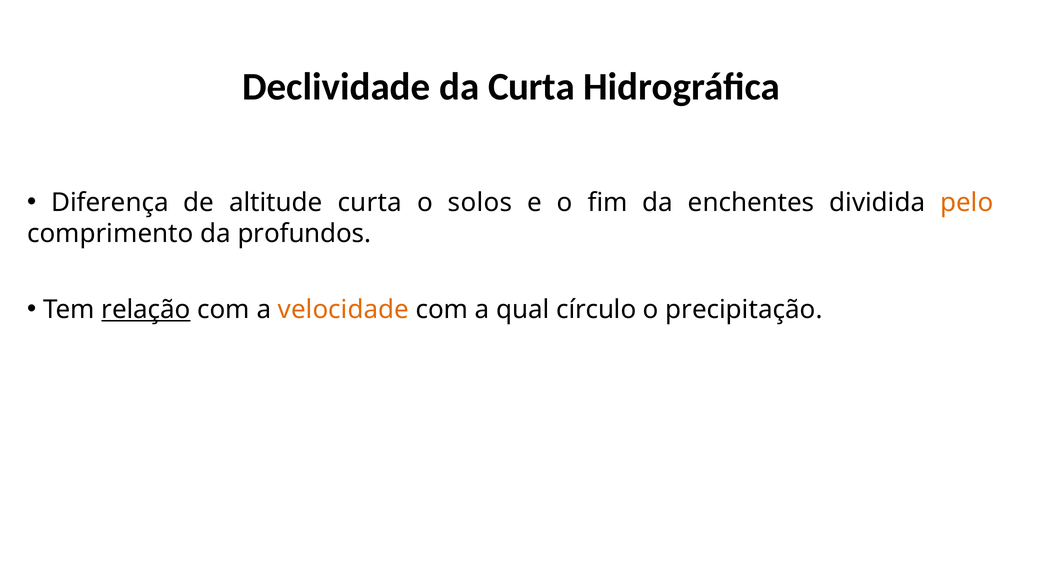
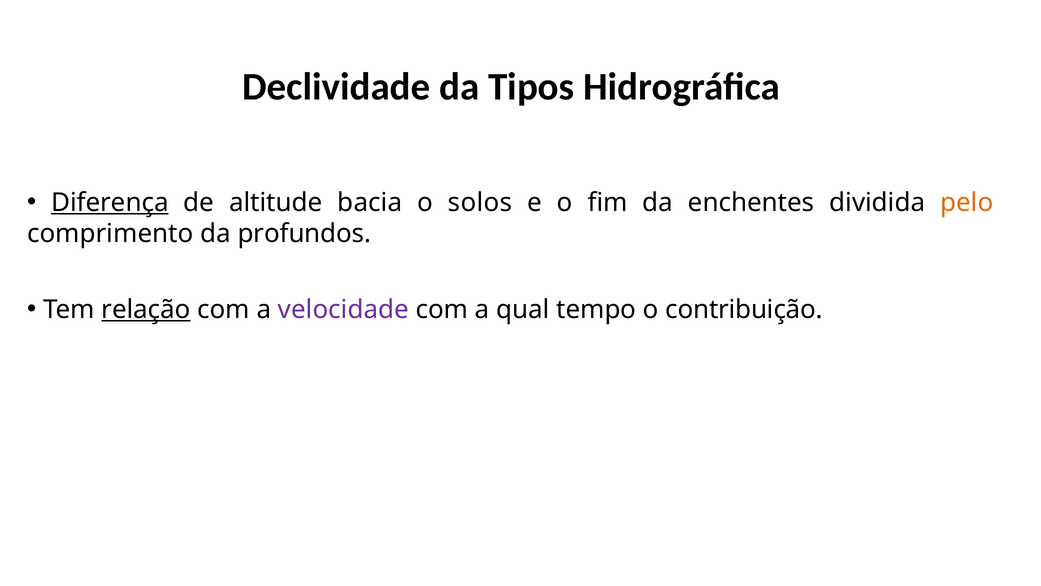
da Curta: Curta -> Tipos (531, 87)
Diferença underline: none -> present (110, 202)
altitude curta: curta -> bacia (370, 202)
velocidade colour: orange -> purple (343, 309)
círculo: círculo -> tempo (596, 309)
precipitação: precipitação -> contribuição (744, 309)
